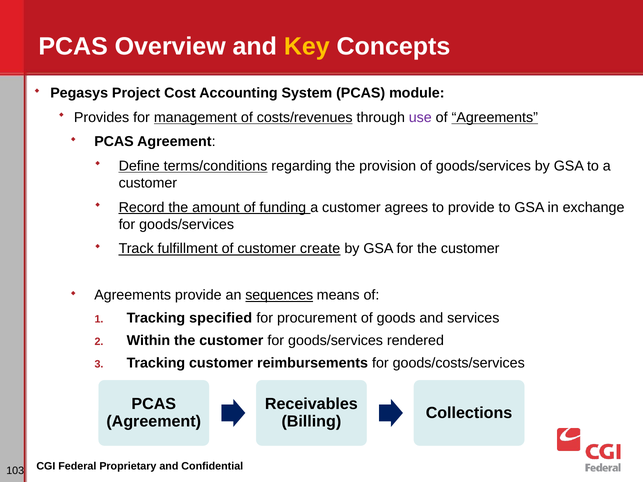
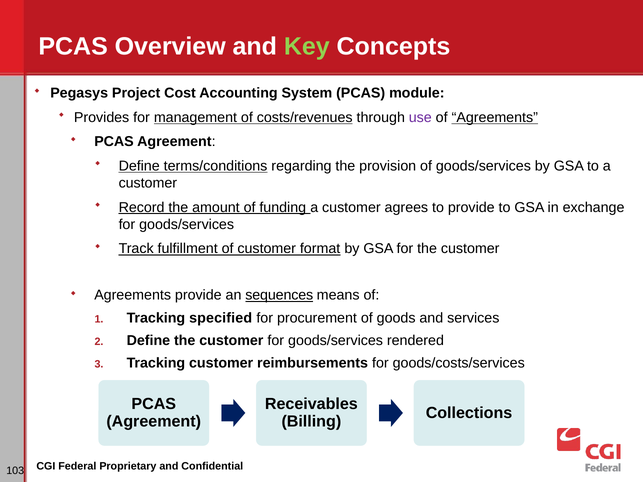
Key colour: yellow -> light green (307, 46)
create: create -> format (320, 249)
Within: Within -> Define (148, 341)
